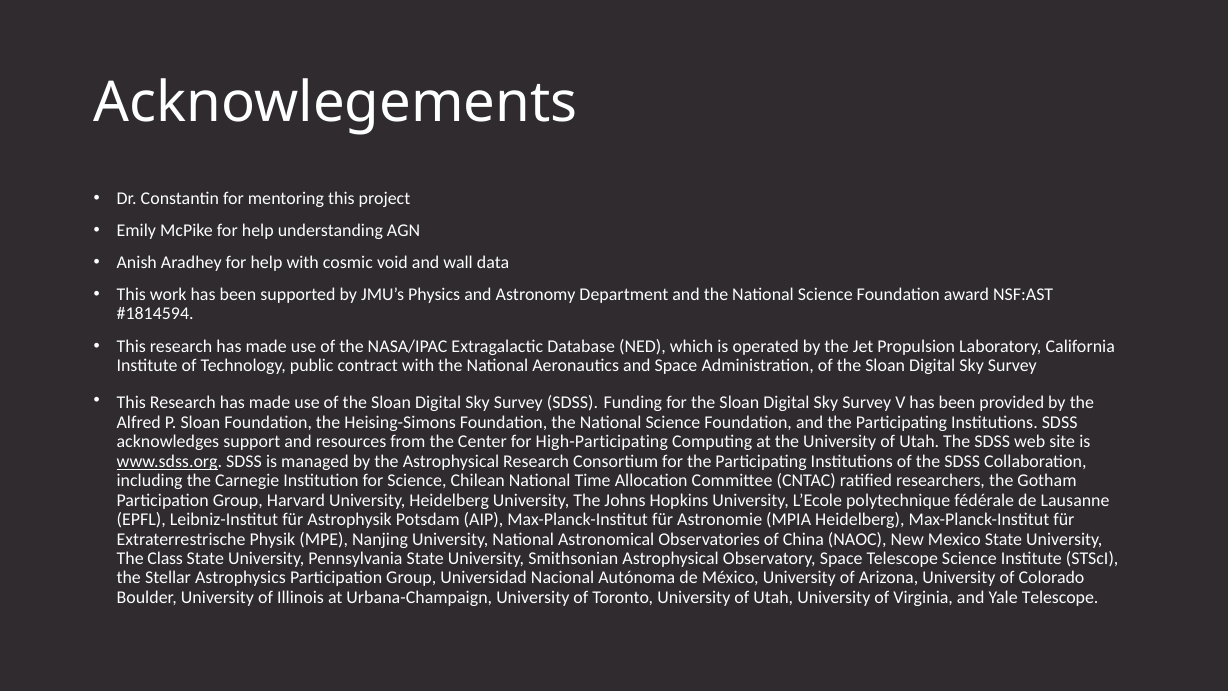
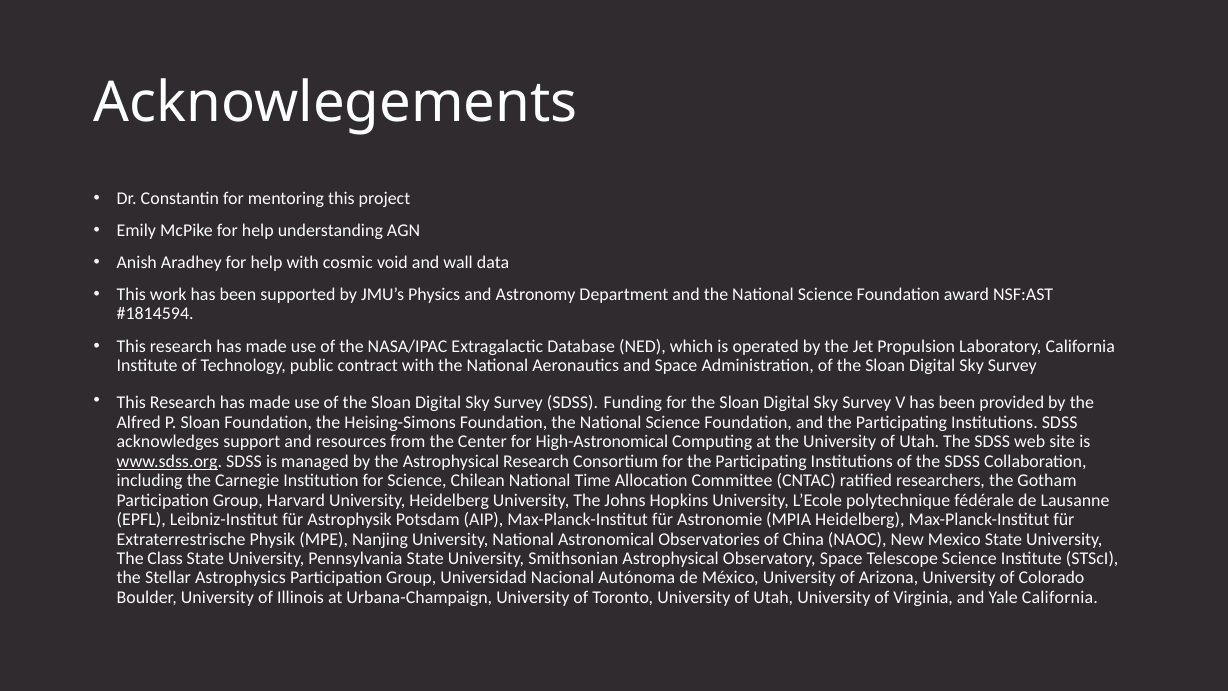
High-Participating: High-Participating -> High-Astronomical (602, 442)
Yale Telescope: Telescope -> California (1060, 597)
